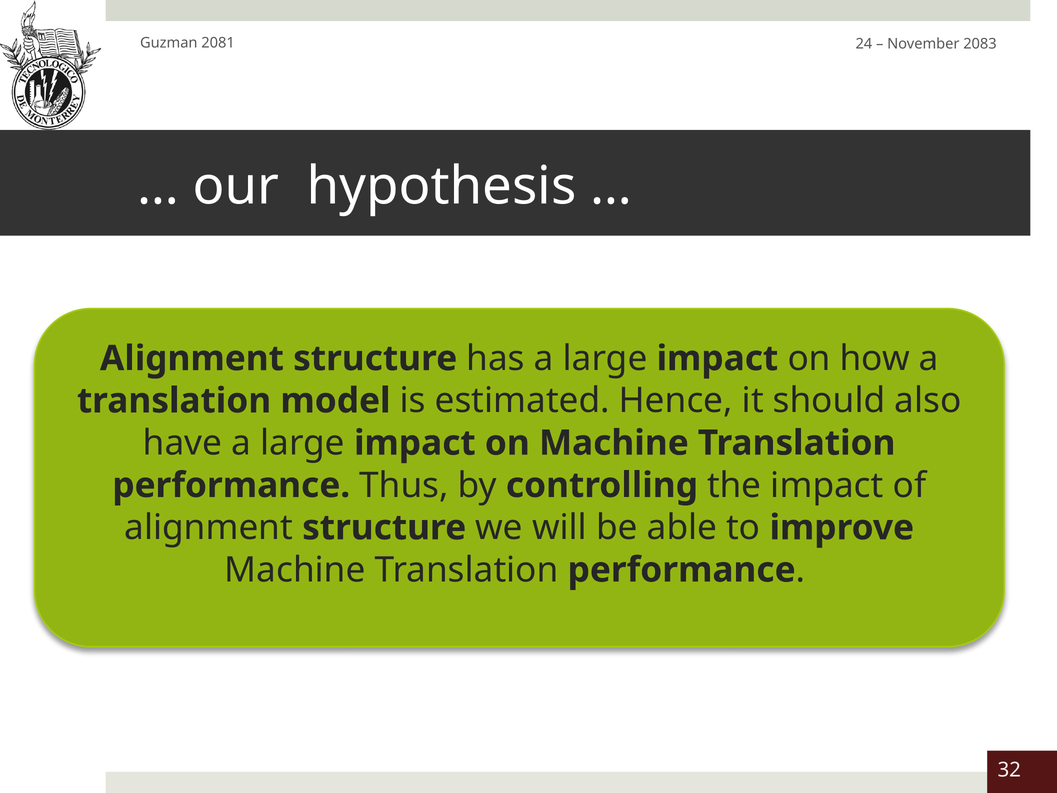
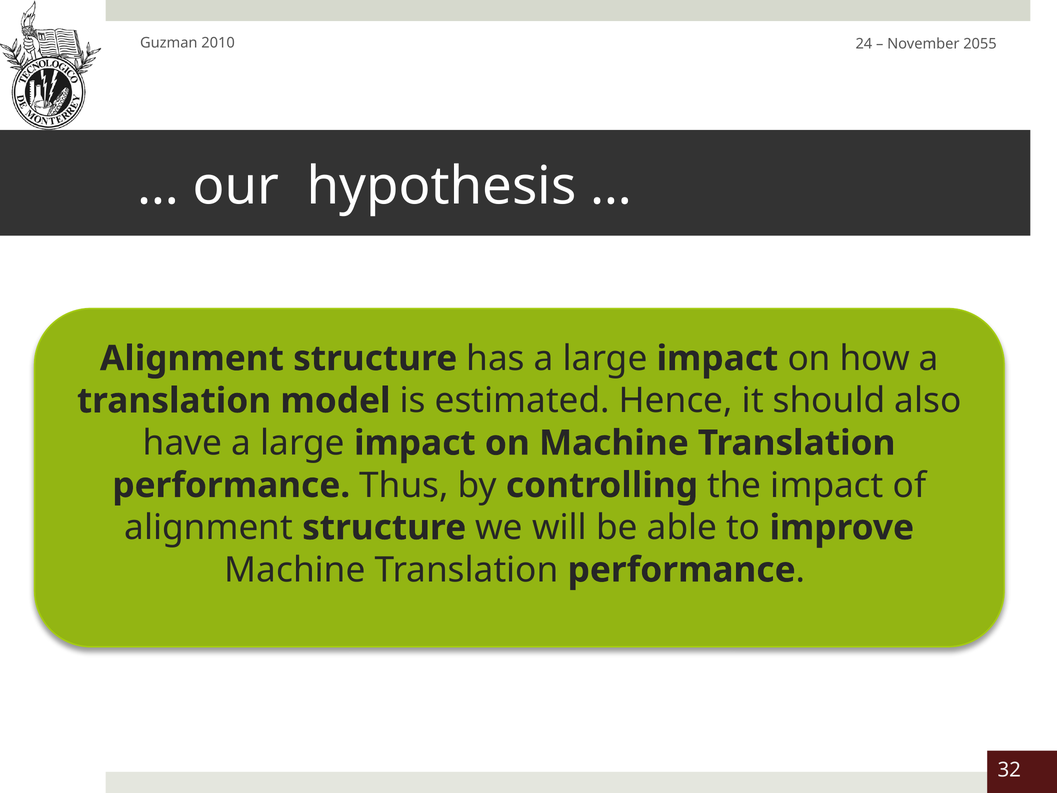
2081: 2081 -> 2010 (218, 43)
2083: 2083 -> 2055 (980, 44)
